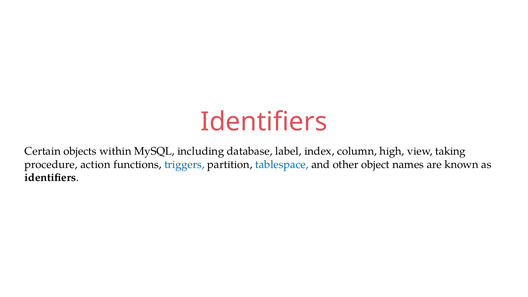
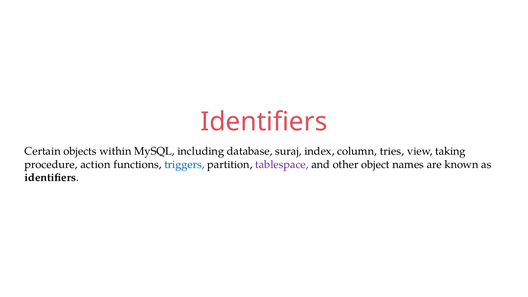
label: label -> suraj (288, 151)
high: high -> tries (392, 151)
tablespace colour: blue -> purple (282, 164)
